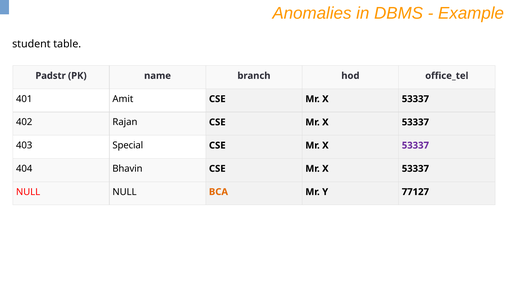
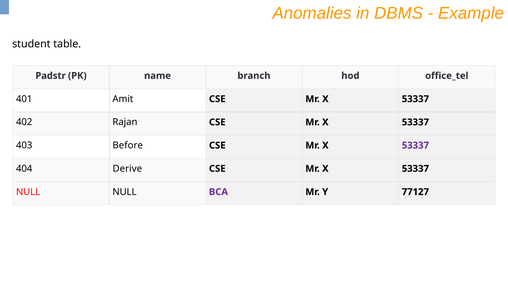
Special: Special -> Before (128, 145)
Bhavin: Bhavin -> Derive (127, 168)
BCA colour: orange -> purple (218, 192)
